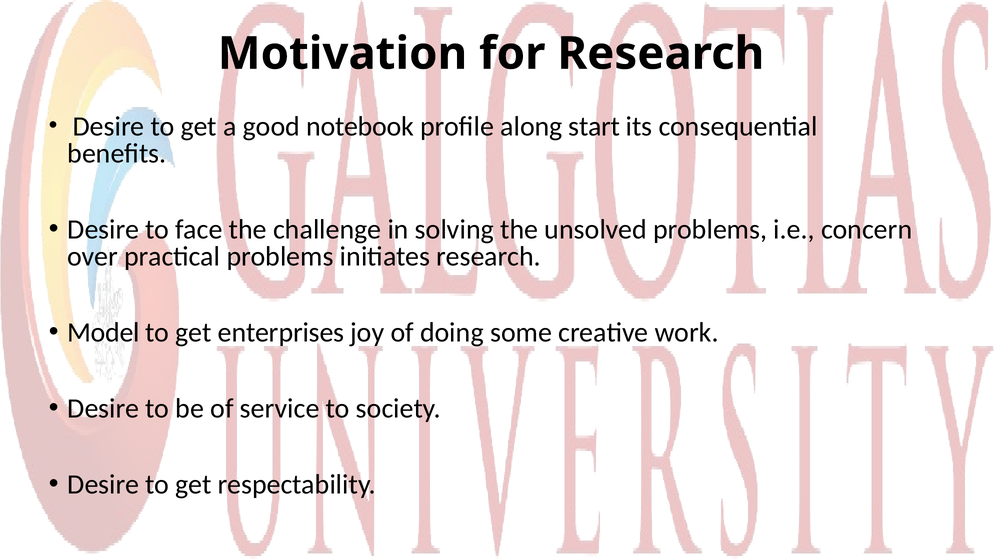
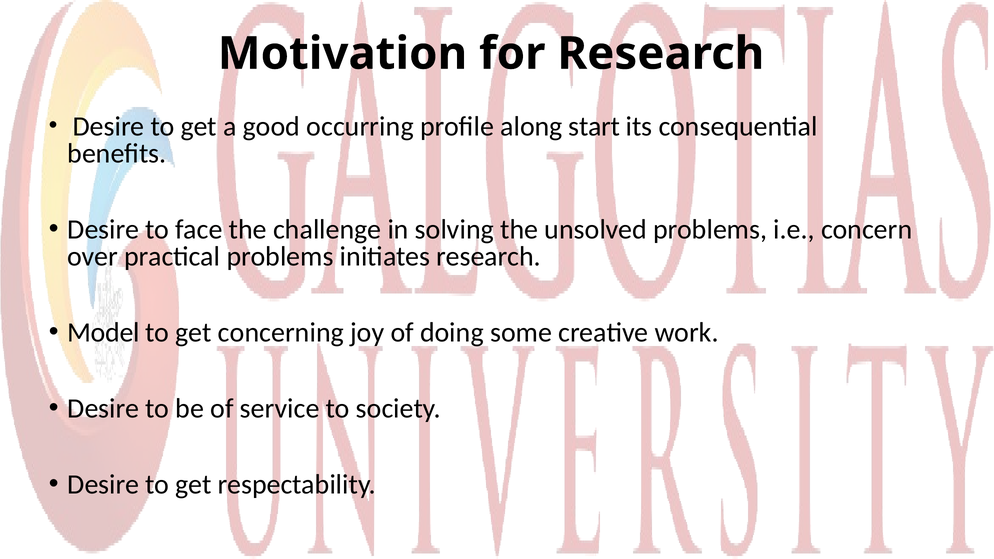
notebook: notebook -> occurring (360, 126)
enterprises: enterprises -> concerning (281, 333)
